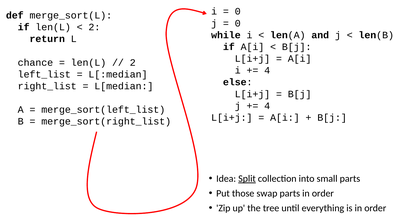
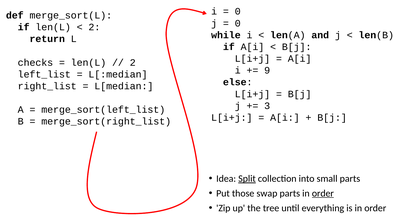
chance: chance -> checks (35, 63)
4: 4 -> 9 (267, 70)
4: 4 -> 3 (267, 106)
order underline: none -> present (323, 193)
